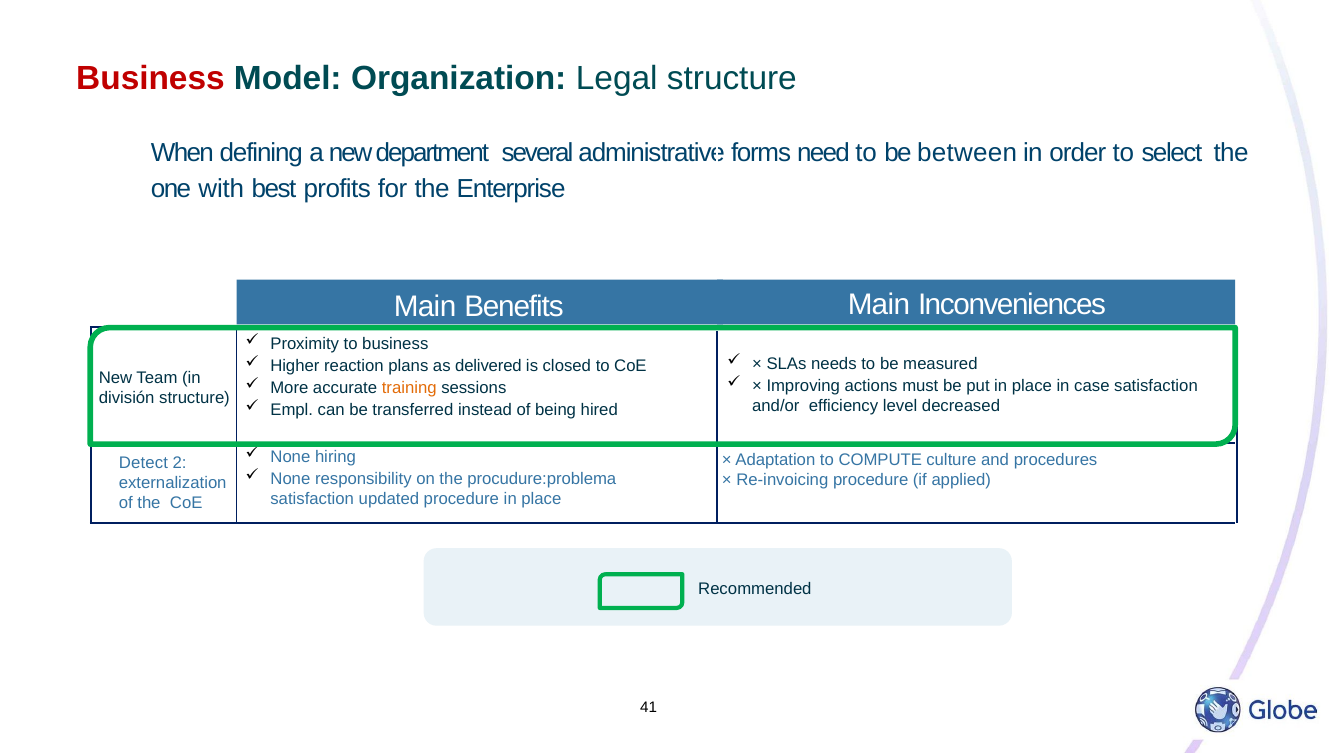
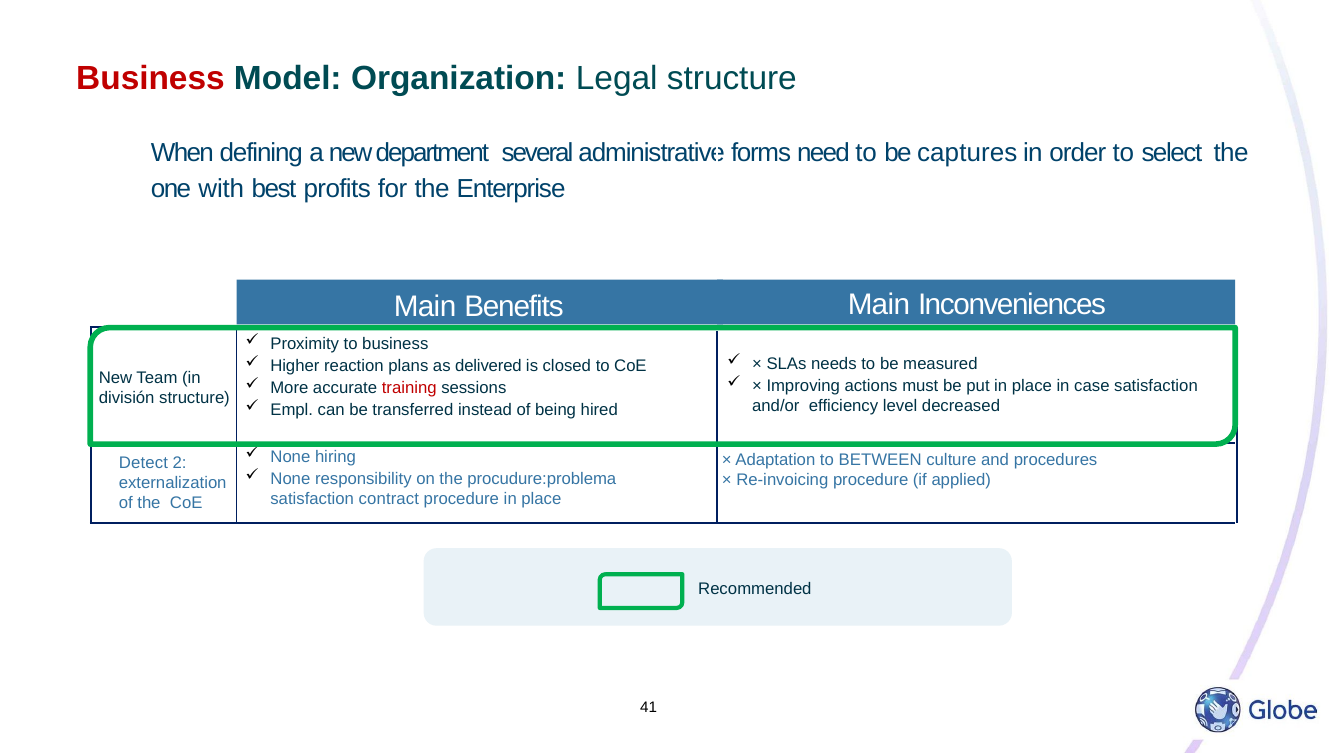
between: between -> captures (967, 153)
training colour: orange -> red (409, 388)
COMPUTE: COMPUTE -> BETWEEN (880, 460)
updated: updated -> contract (389, 499)
